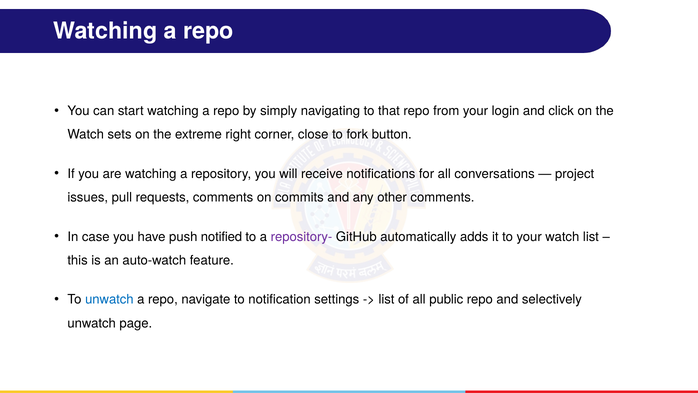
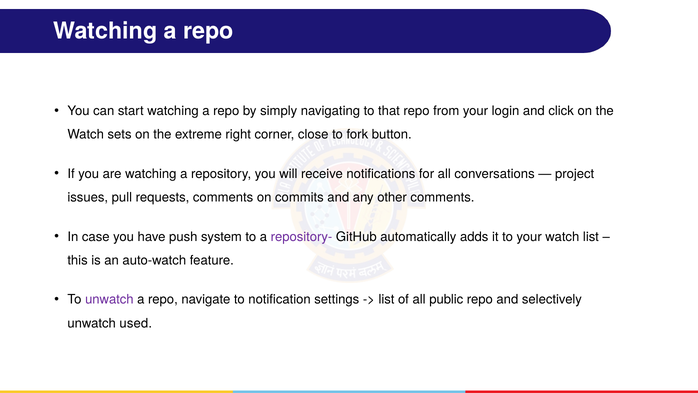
notified: notified -> system (221, 236)
unwatch colour: blue -> purple (109, 299)
page: page -> used (136, 323)
